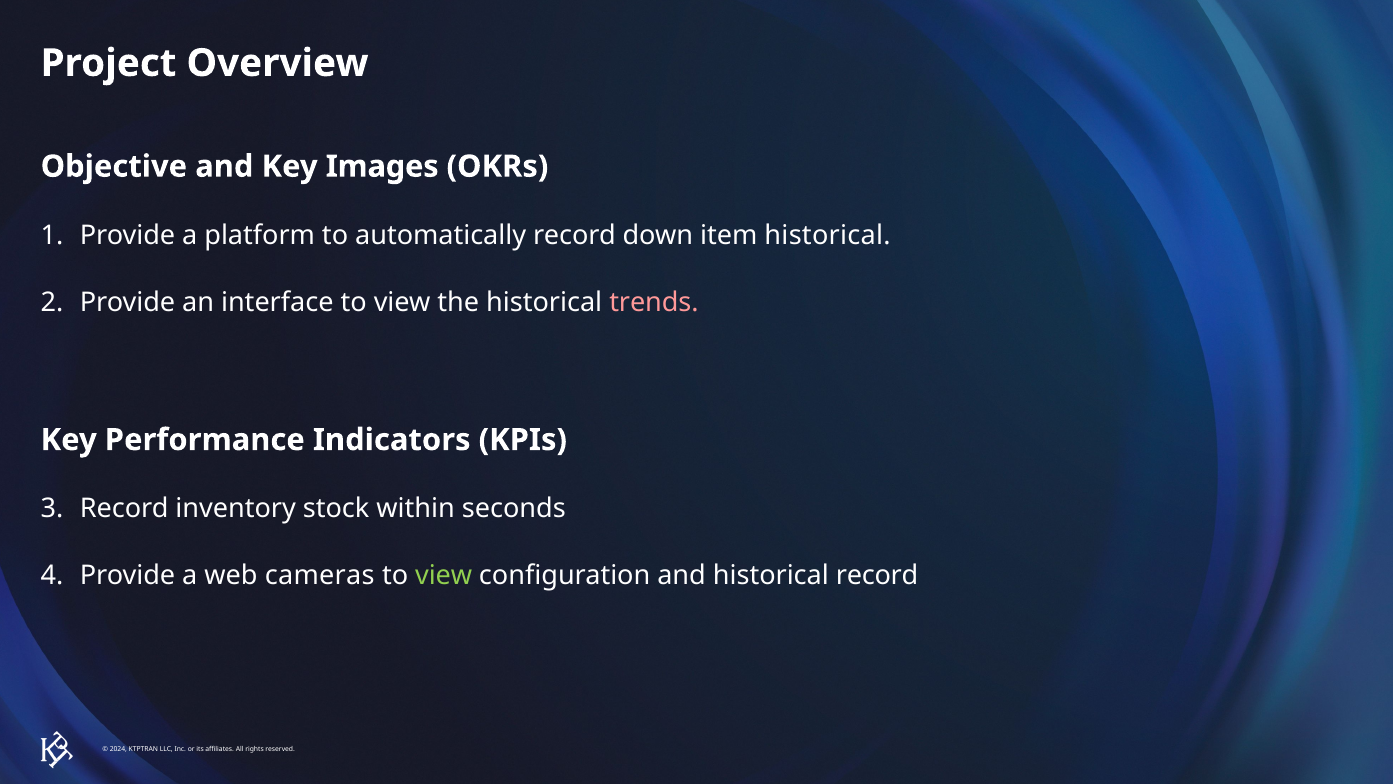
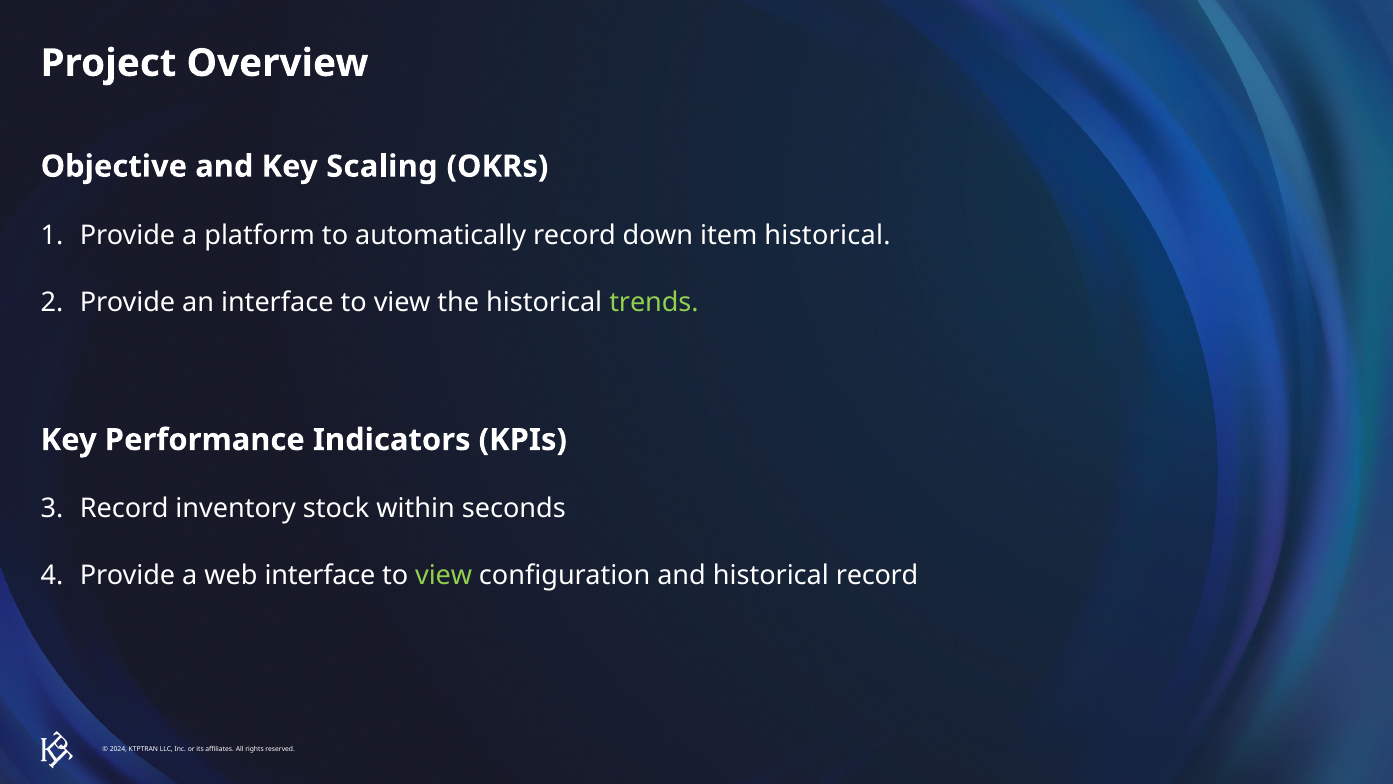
Images: Images -> Scaling (382, 166)
trends colour: pink -> light green (654, 302)
web cameras: cameras -> interface (320, 576)
